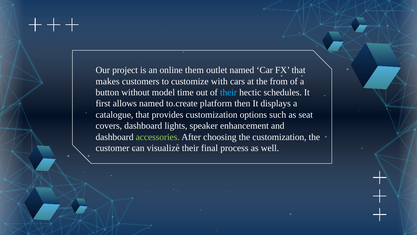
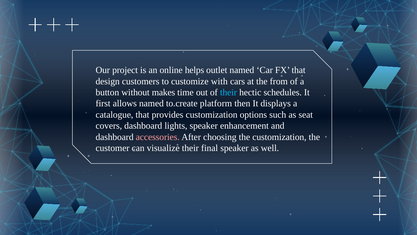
them: them -> helps (195, 70)
makes: makes -> design (108, 81)
model: model -> makes (163, 92)
accessories colour: light green -> pink (158, 137)
final process: process -> speaker (234, 148)
